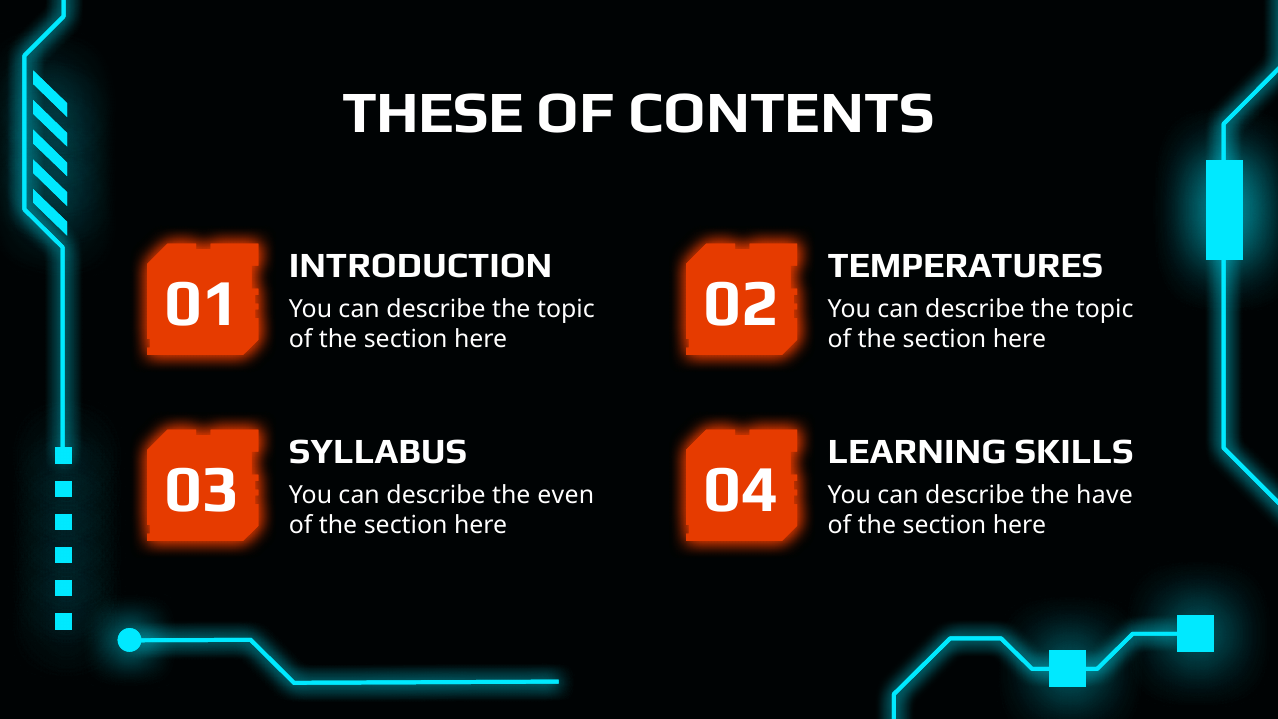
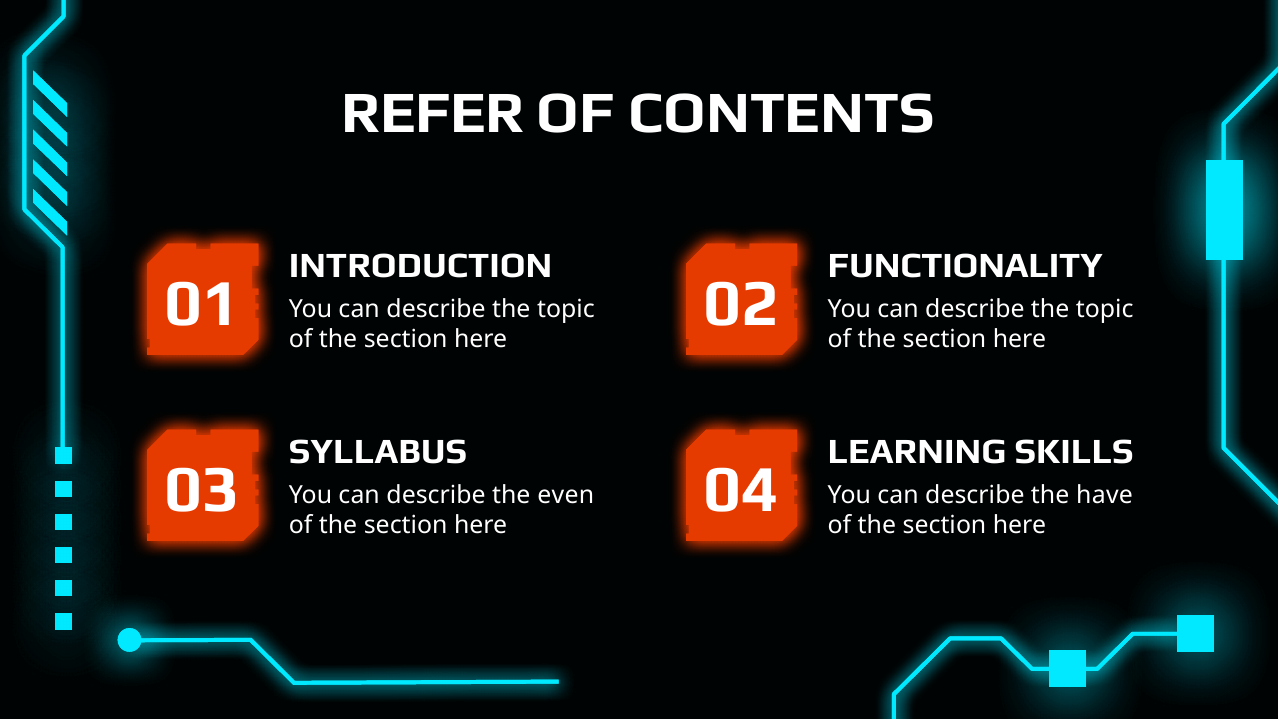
THESE: THESE -> REFER (433, 113)
TEMPERATURES: TEMPERATURES -> FUNCTIONALITY (965, 266)
